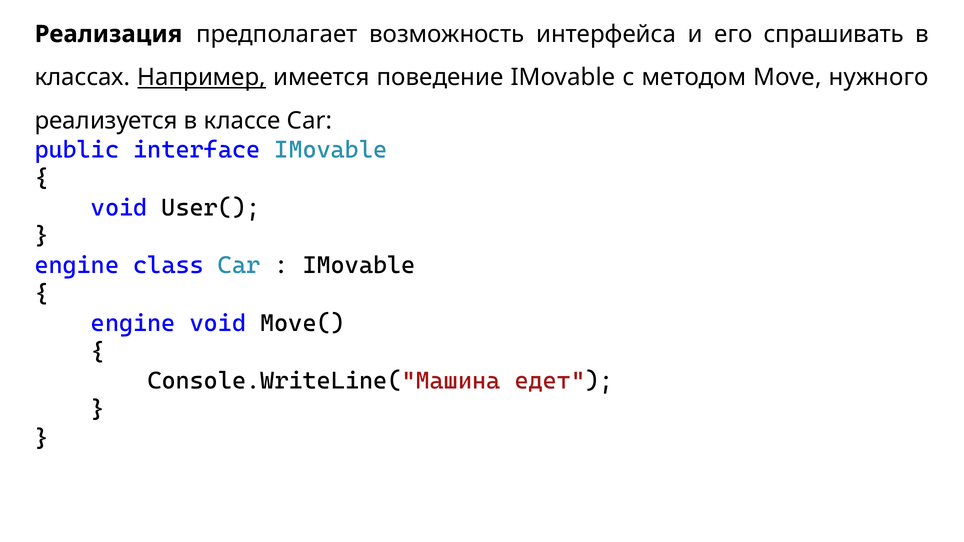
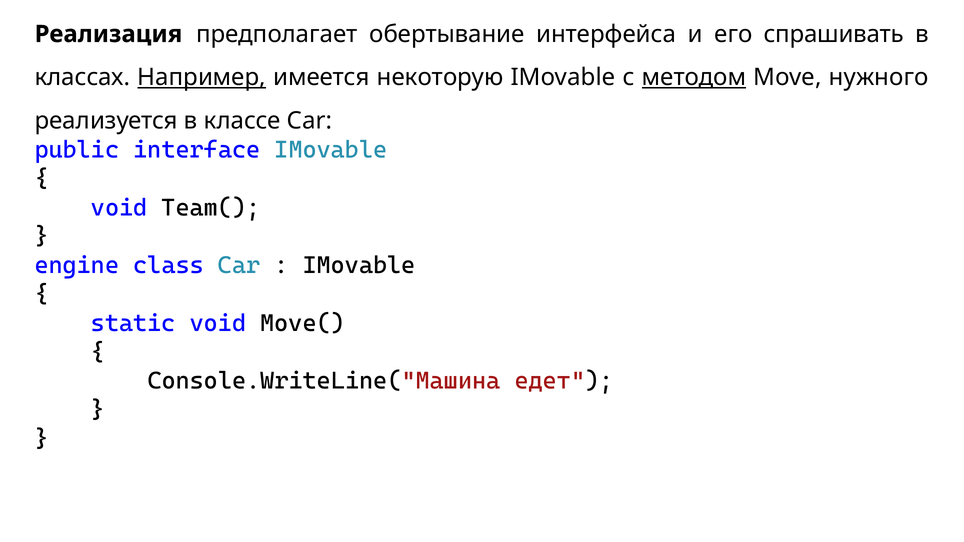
возможность: возможность -> обертывание (447, 34)
поведение: поведение -> некоторую (440, 78)
методом underline: none -> present (694, 78)
User(: User( -> Team( (211, 208)
engine: engine -> static (133, 323)
